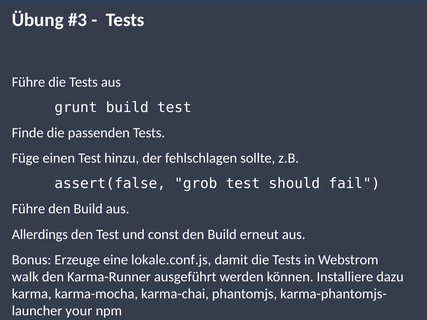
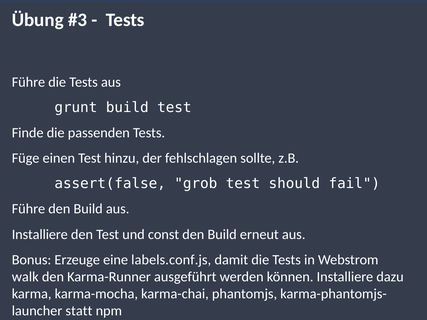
Allerdings: Allerdings -> Installiere (40, 235)
lokale.conf.js: lokale.conf.js -> labels.conf.js (171, 260)
your: your -> statt (79, 311)
